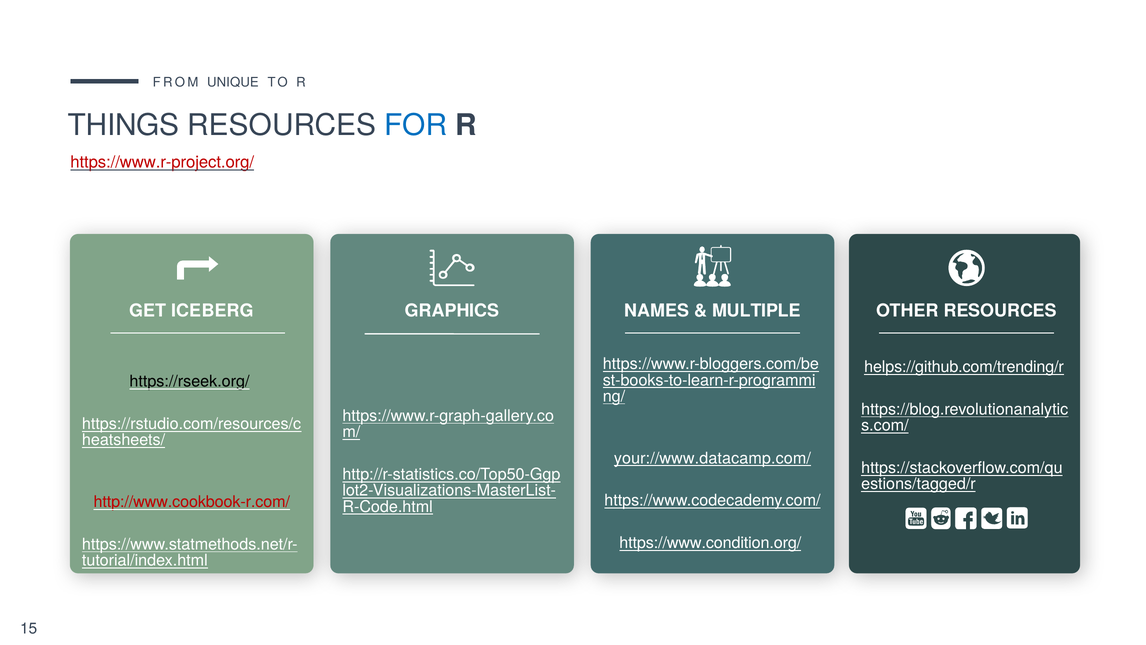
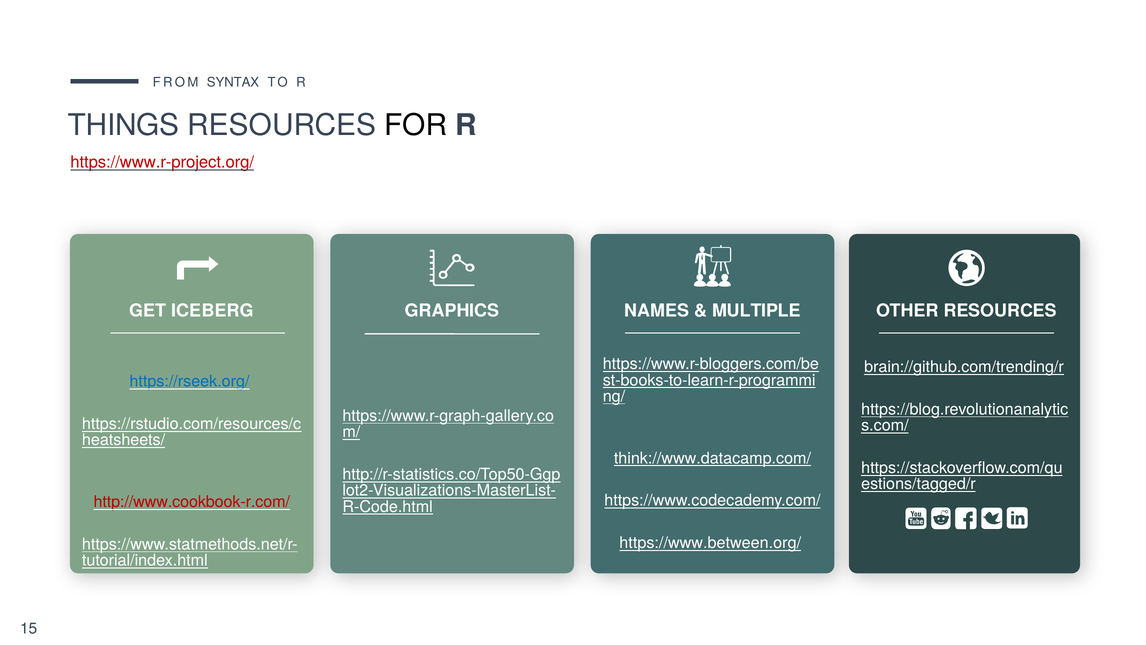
UNIQUE: UNIQUE -> SYNTAX (233, 83)
FOR colour: blue -> black (416, 126)
helps://github.com/trending/r: helps://github.com/trending/r -> brain://github.com/trending/r (964, 367)
https://rseek.org/ colour: black -> blue (189, 382)
your://www.datacamp.com/: your://www.datacamp.com/ -> think://www.datacamp.com/ (712, 458)
https://www.condition.org/: https://www.condition.org/ -> https://www.between.org/ (710, 543)
